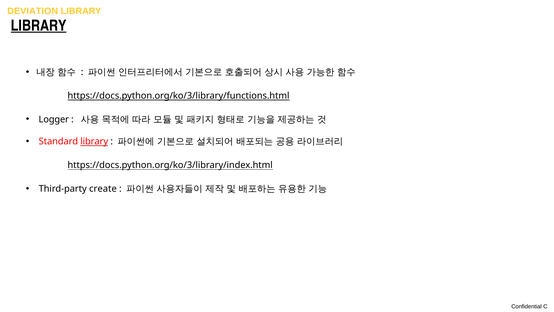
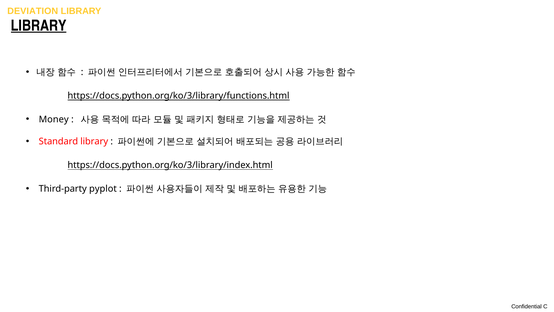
Logger: Logger -> Money (54, 119)
library underline: present -> none (94, 141)
create: create -> pyplot (103, 189)
